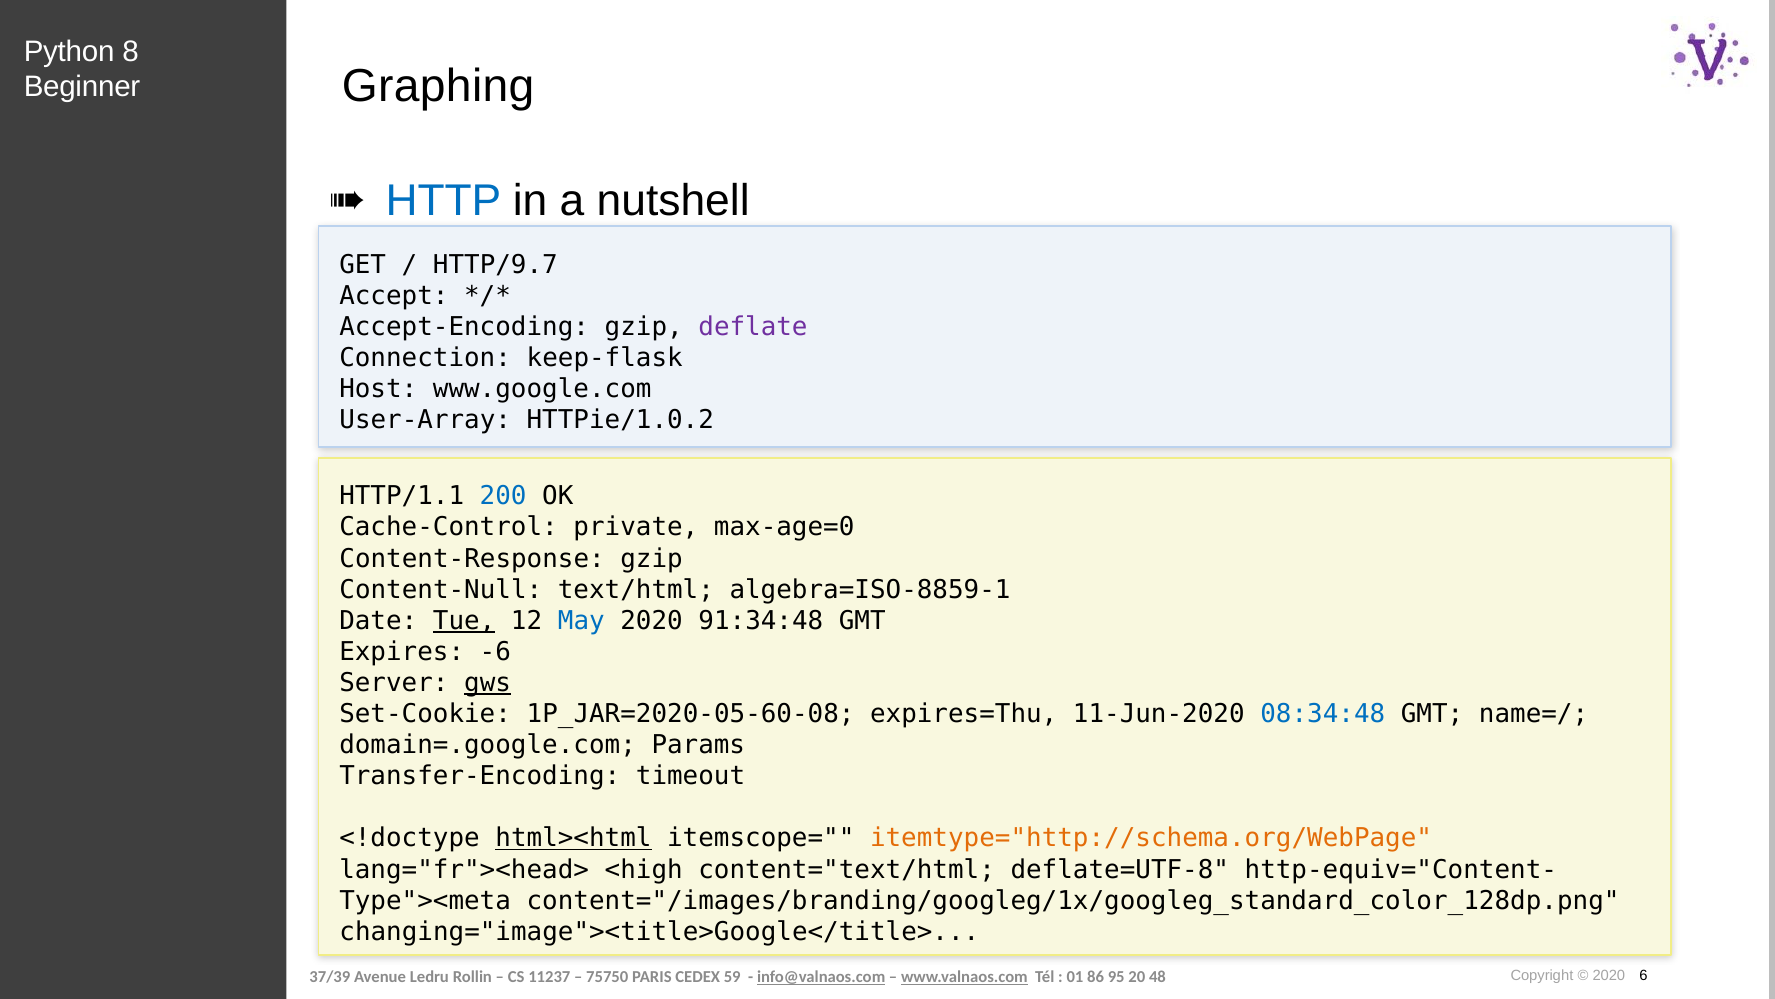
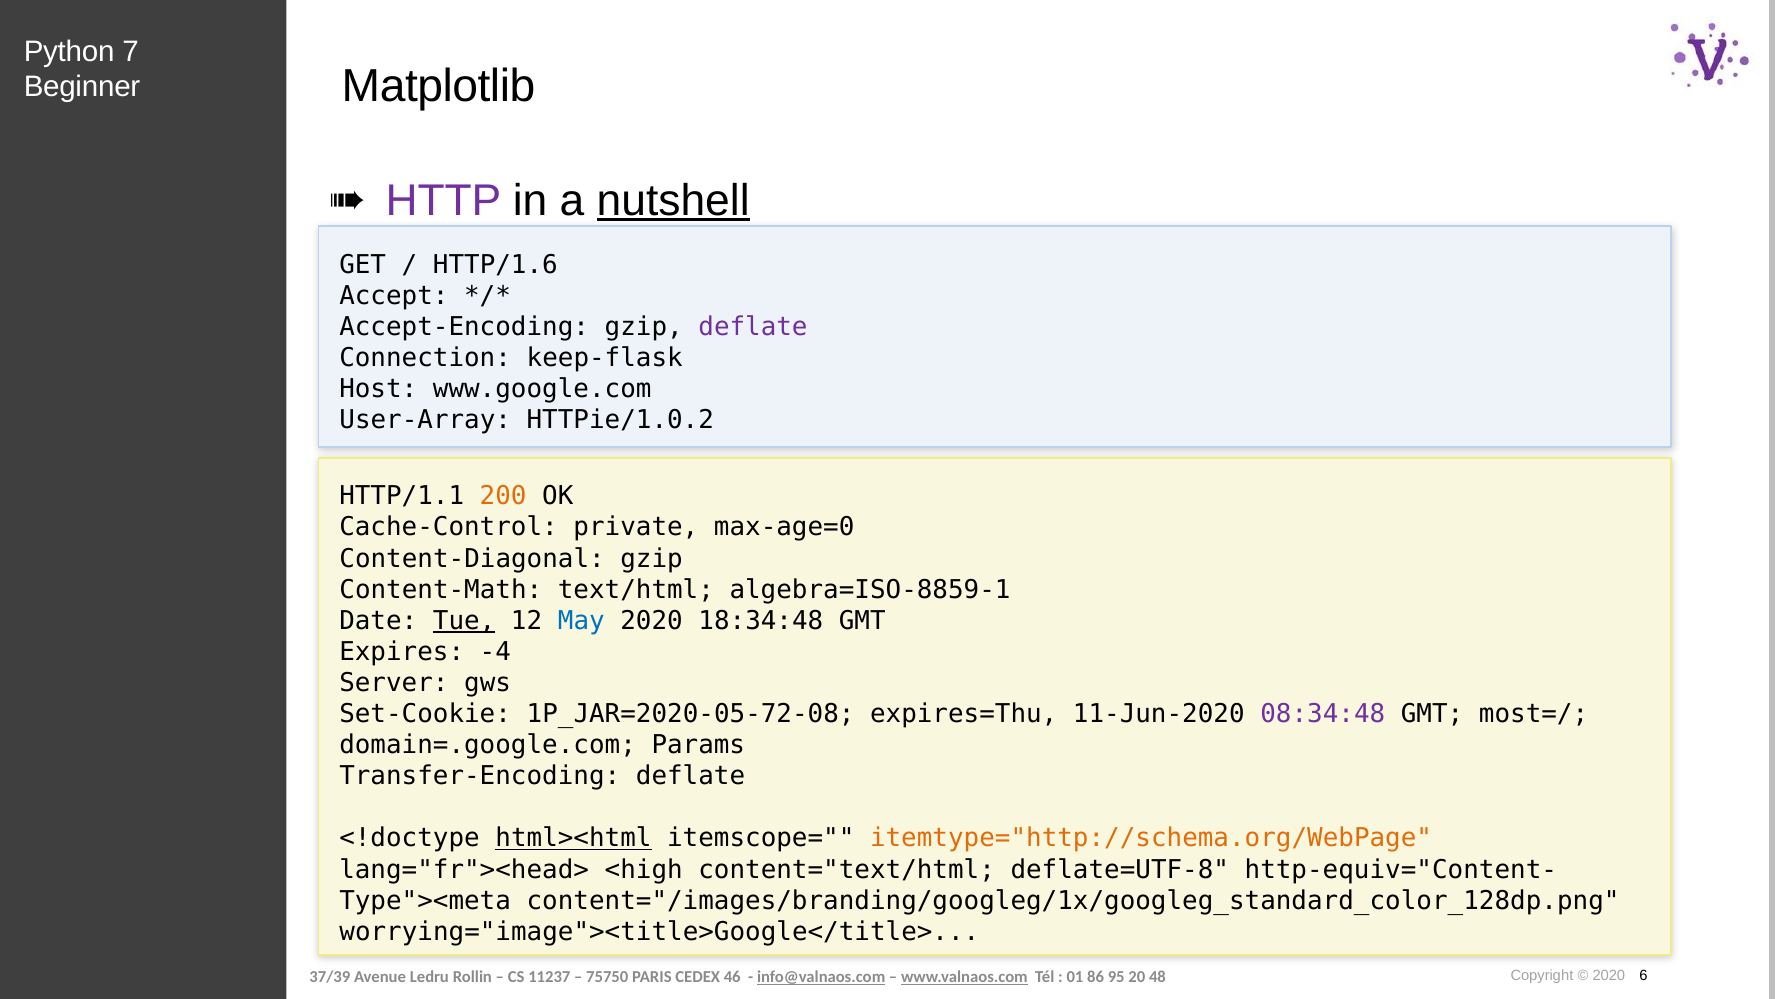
8: 8 -> 7 (130, 51)
Graphing: Graphing -> Matplotlib (439, 86)
HTTP colour: blue -> purple (443, 201)
nutshell underline: none -> present (673, 201)
HTTP/9.7: HTTP/9.7 -> HTTP/1.6 (495, 264)
200 colour: blue -> orange (503, 496)
Content-Response: Content-Response -> Content-Diagonal (472, 558)
Content-Null: Content-Null -> Content-Math (441, 589)
91:34:48: 91:34:48 -> 18:34:48 (761, 620)
-6: -6 -> -4 (495, 651)
gws underline: present -> none (488, 682)
1P_JAR=2020-05-60-08: 1P_JAR=2020-05-60-08 -> 1P_JAR=2020-05-72-08 (691, 714)
08:34:48 colour: blue -> purple (1323, 714)
name=/: name=/ -> most=/ (1534, 714)
Transfer-Encoding timeout: timeout -> deflate (691, 776)
changing="image"><title>Google</title>: changing="image"><title>Google</title> -> worrying="image"><title>Google</title> (659, 931)
59: 59 -> 46 (732, 977)
